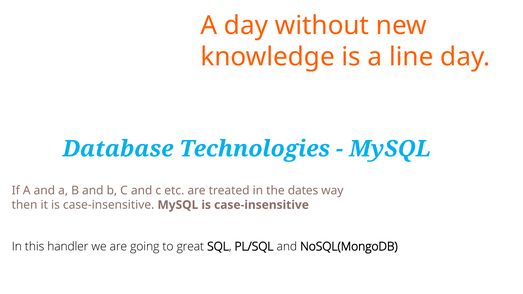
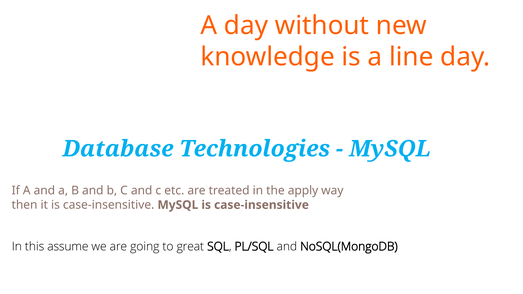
dates: dates -> apply (303, 191)
handler: handler -> assume (68, 247)
